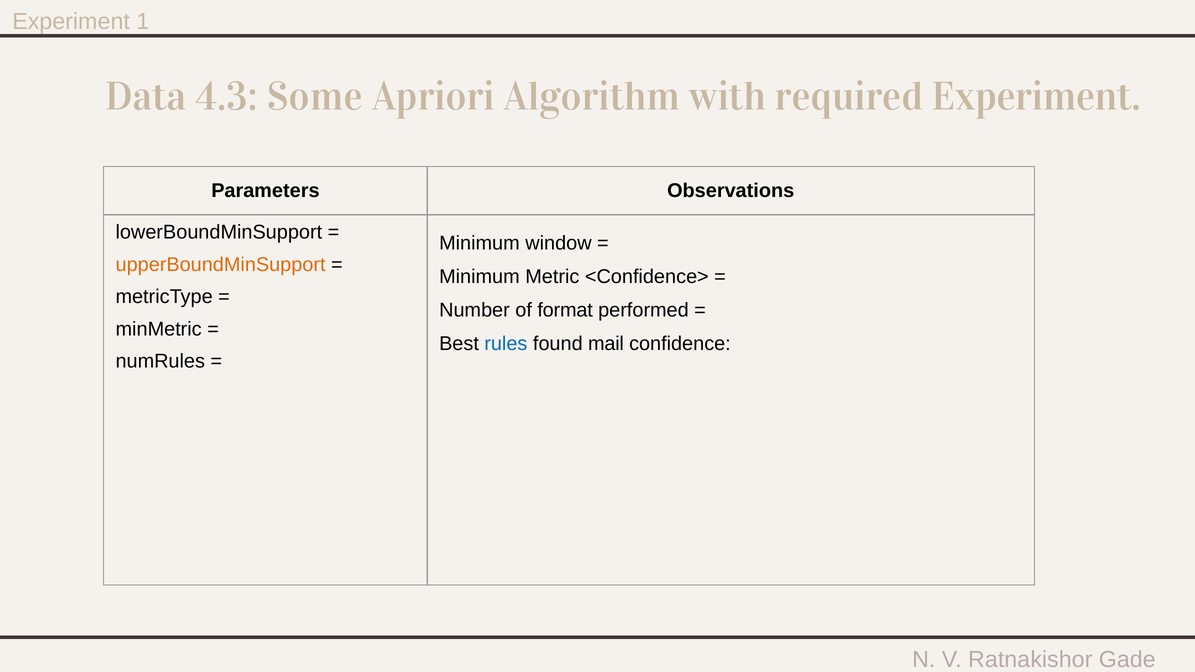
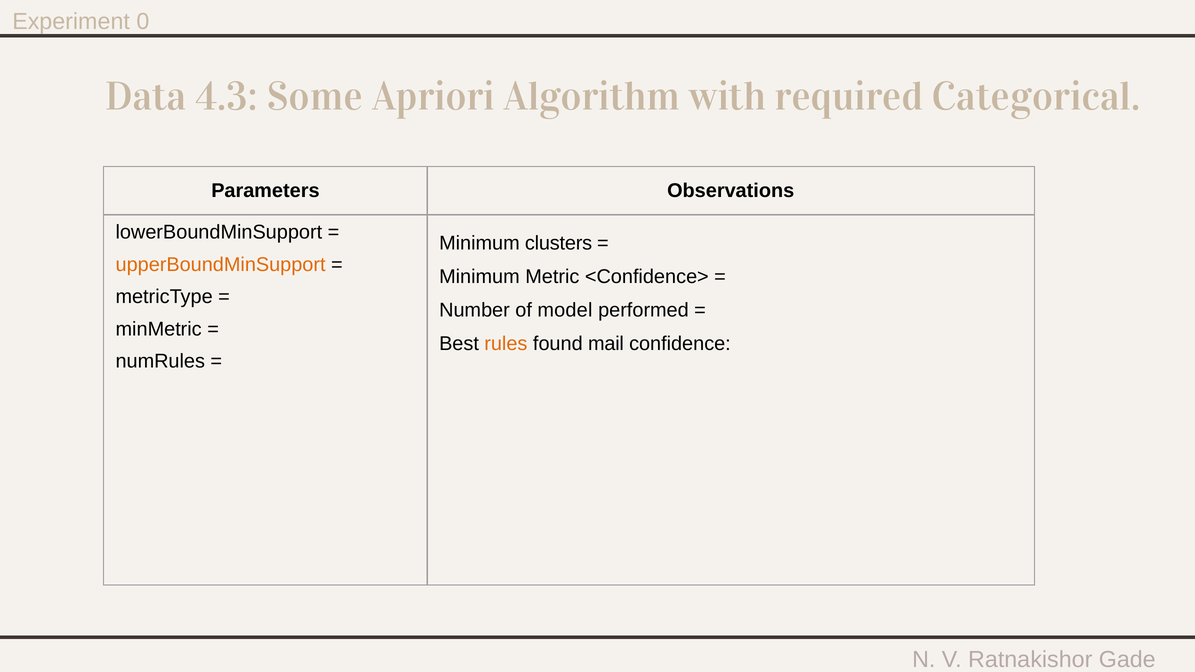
1: 1 -> 0 (143, 21)
required Experiment: Experiment -> Categorical (1036, 97)
window: window -> clusters (559, 243)
format: format -> model (565, 310)
rules colour: blue -> orange (506, 344)
